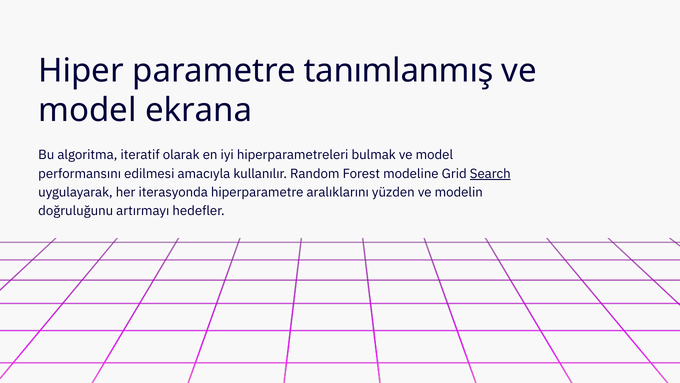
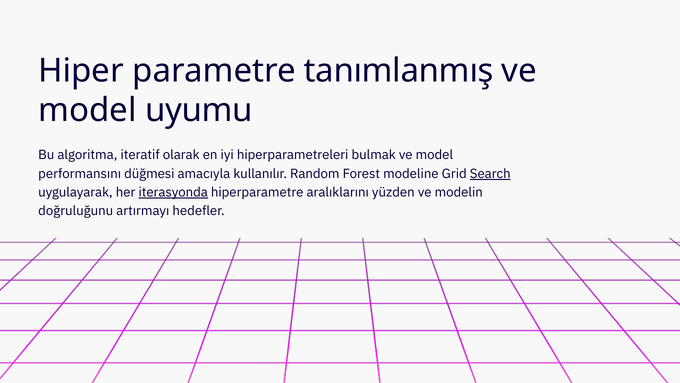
ekrana: ekrana -> uyumu (199, 110)
edilmesi: edilmesi -> düğmesi (149, 173)
iterasyonda underline: none -> present (173, 192)
